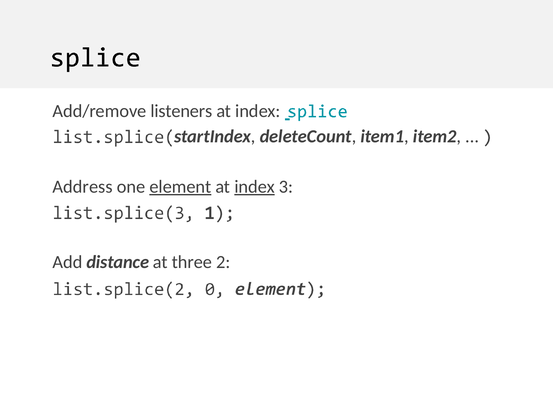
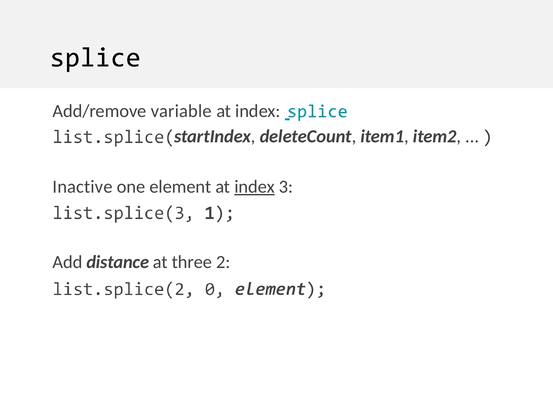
listeners: listeners -> variable (181, 111)
Address: Address -> Inactive (83, 187)
element underline: present -> none (180, 187)
